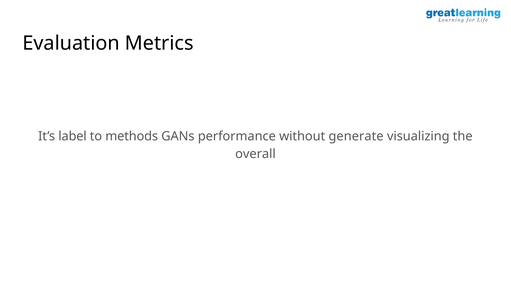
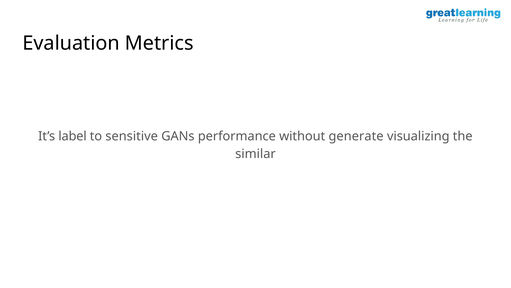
methods: methods -> sensitive (132, 136)
overall: overall -> similar (255, 154)
